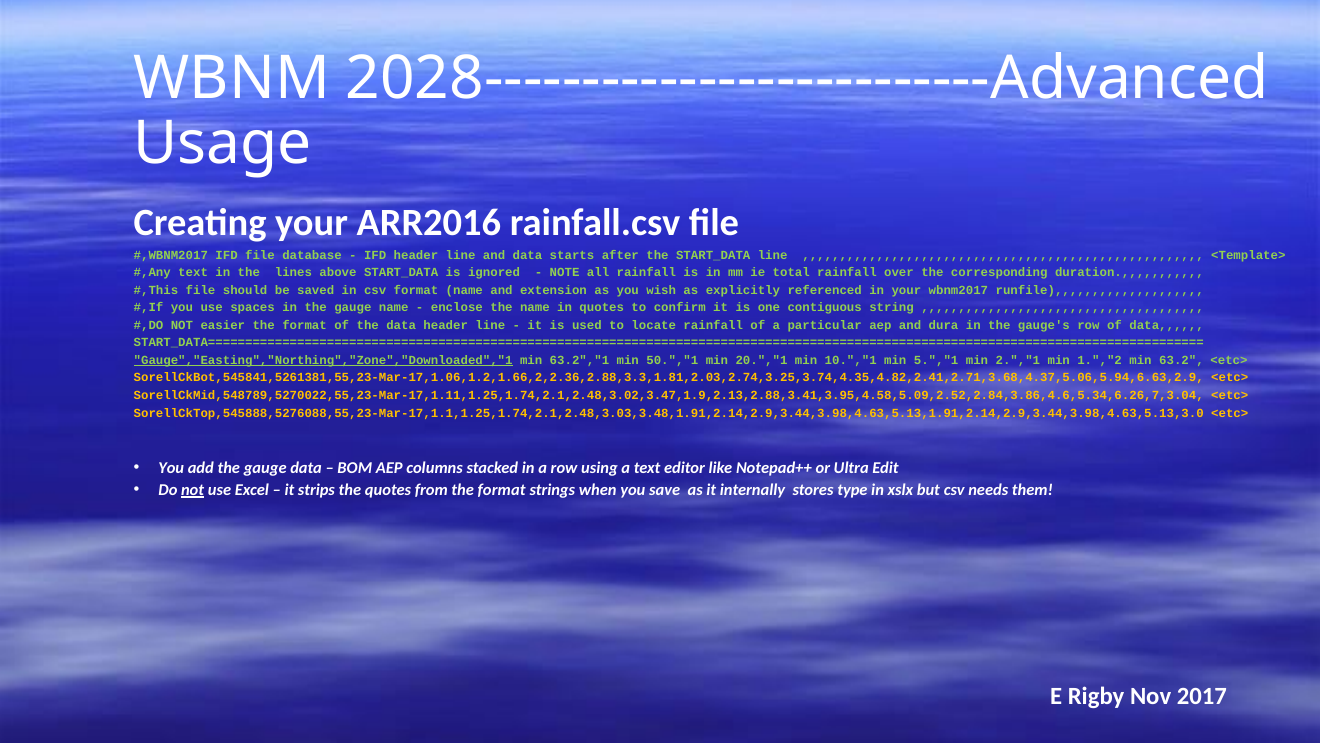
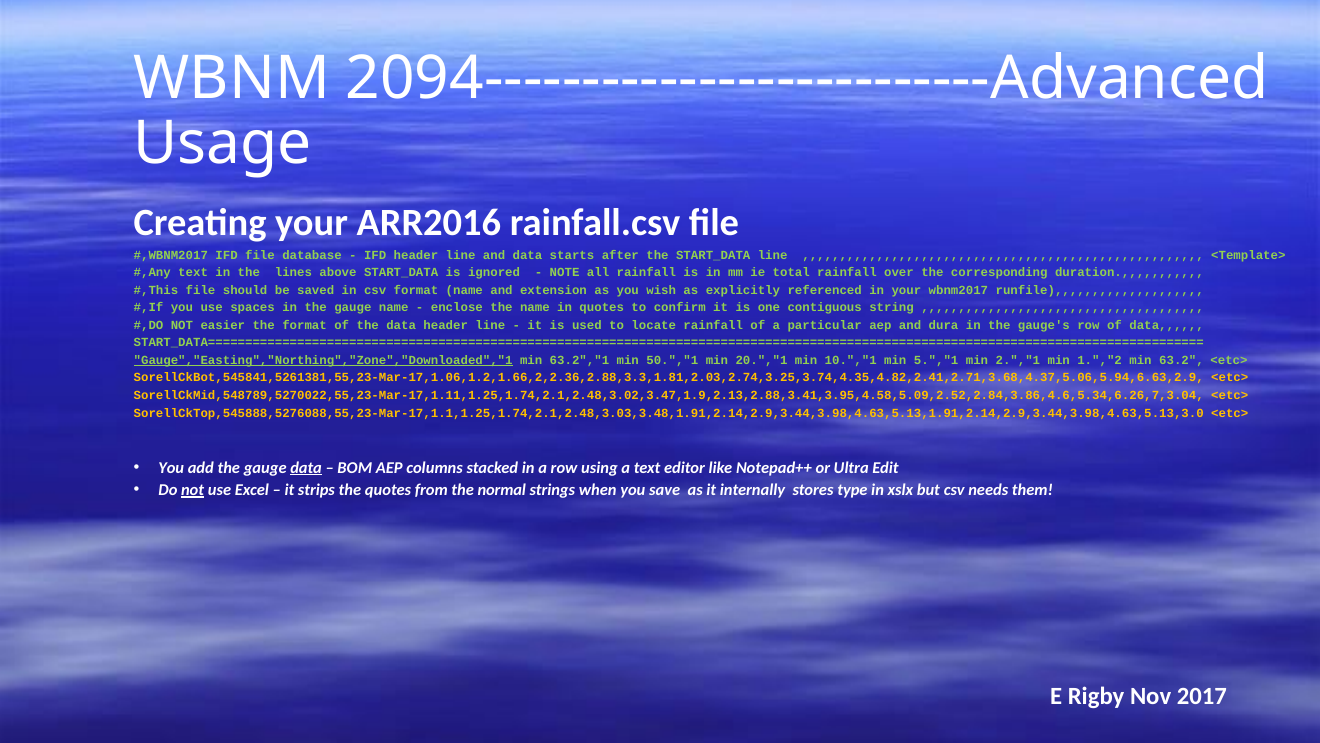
2028--------------------------Advanced: 2028--------------------------Advanced -> 2094--------------------------Advanced (807, 78)
data underline: none -> present (306, 467)
from the format: format -> normal (502, 489)
